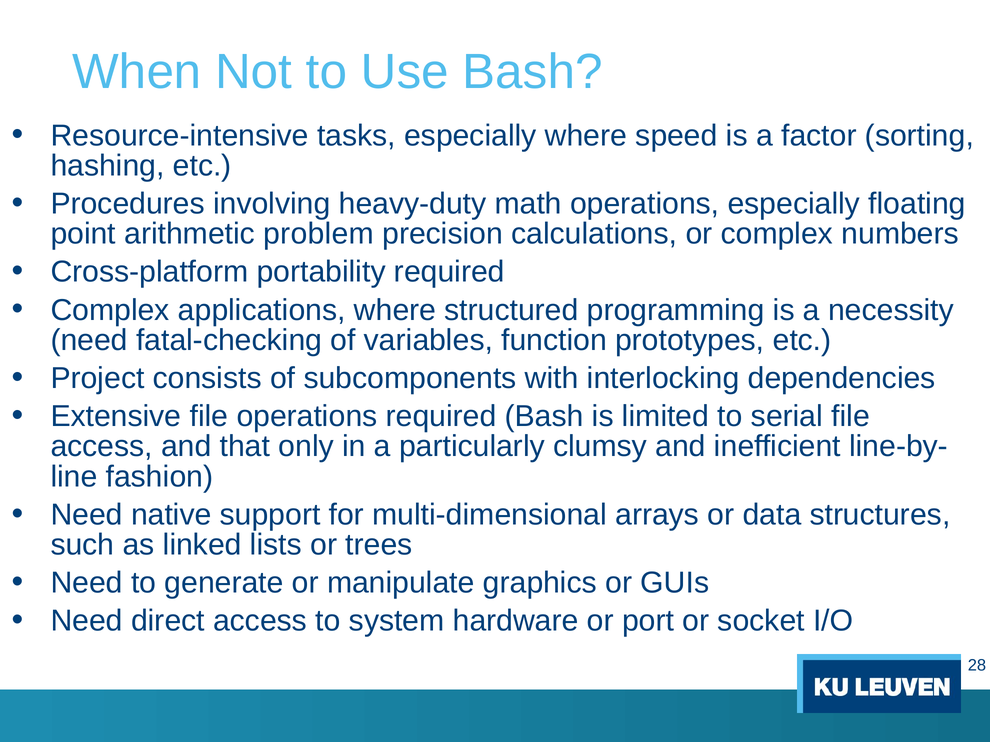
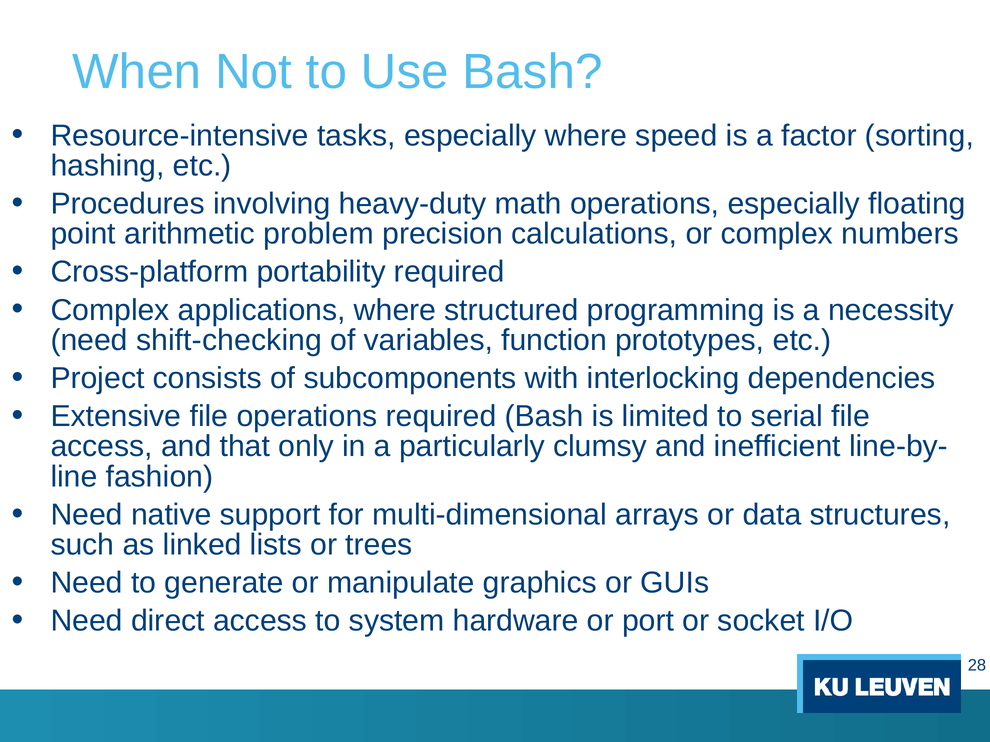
fatal-checking: fatal-checking -> shift-checking (229, 340)
